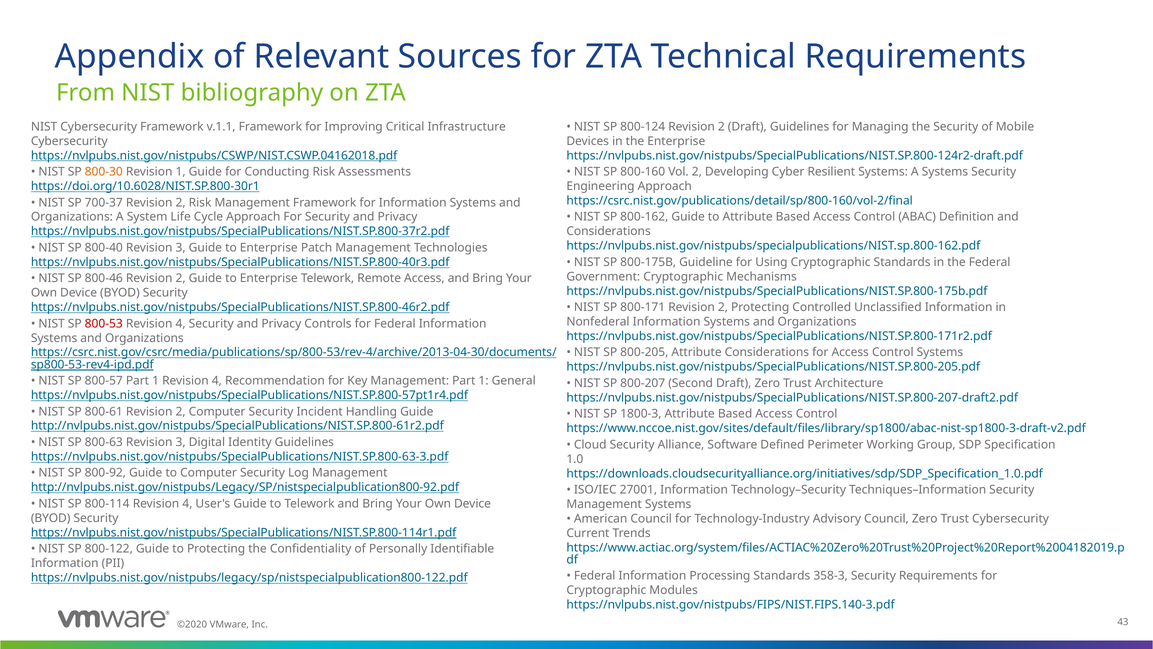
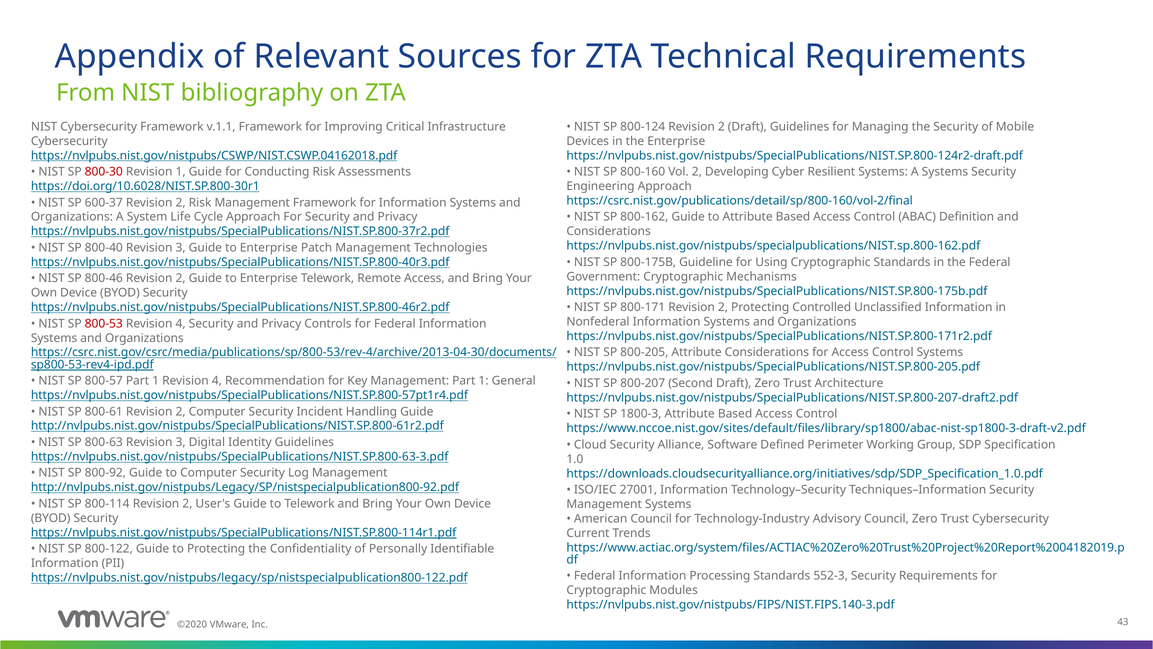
800-30 colour: orange -> red (104, 172)
700-37: 700-37 -> 600-37 (104, 202)
800-114 Revision 4: 4 -> 2 (187, 504)
358-3: 358-3 -> 552-3 (831, 576)
